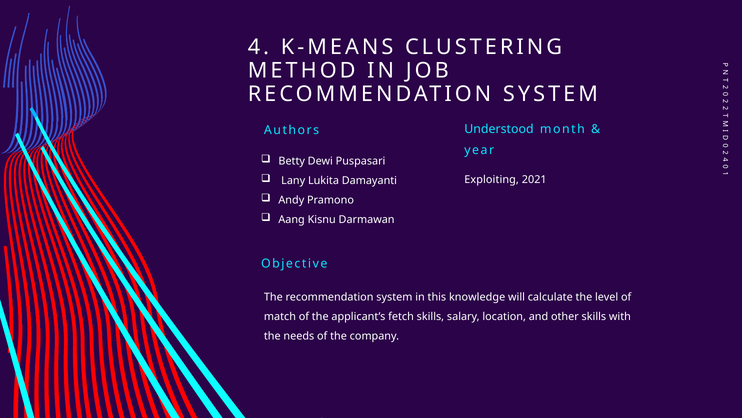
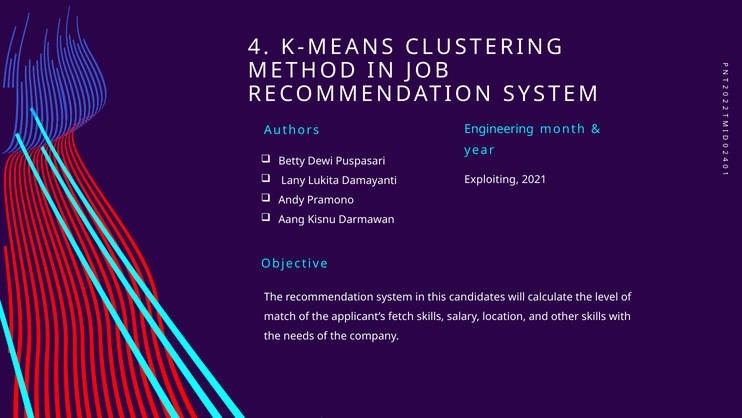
Understood: Understood -> Engineering (499, 129)
knowledge: knowledge -> candidates (477, 297)
